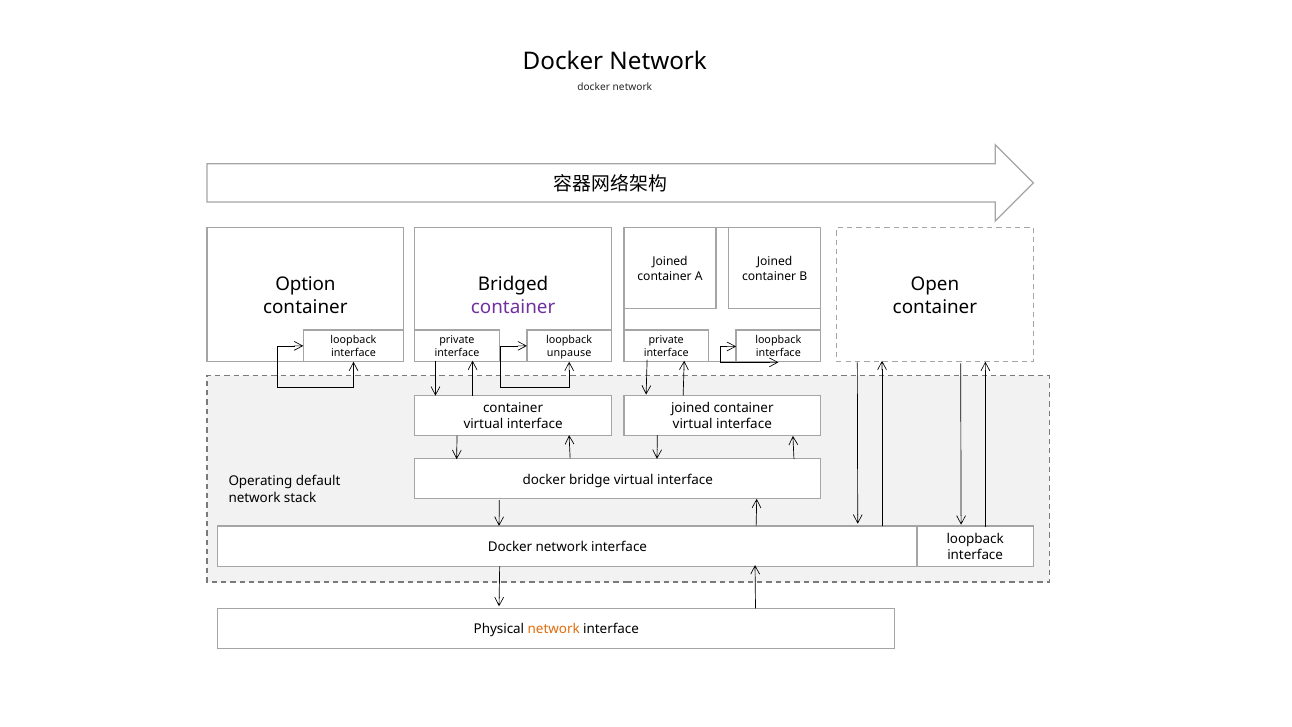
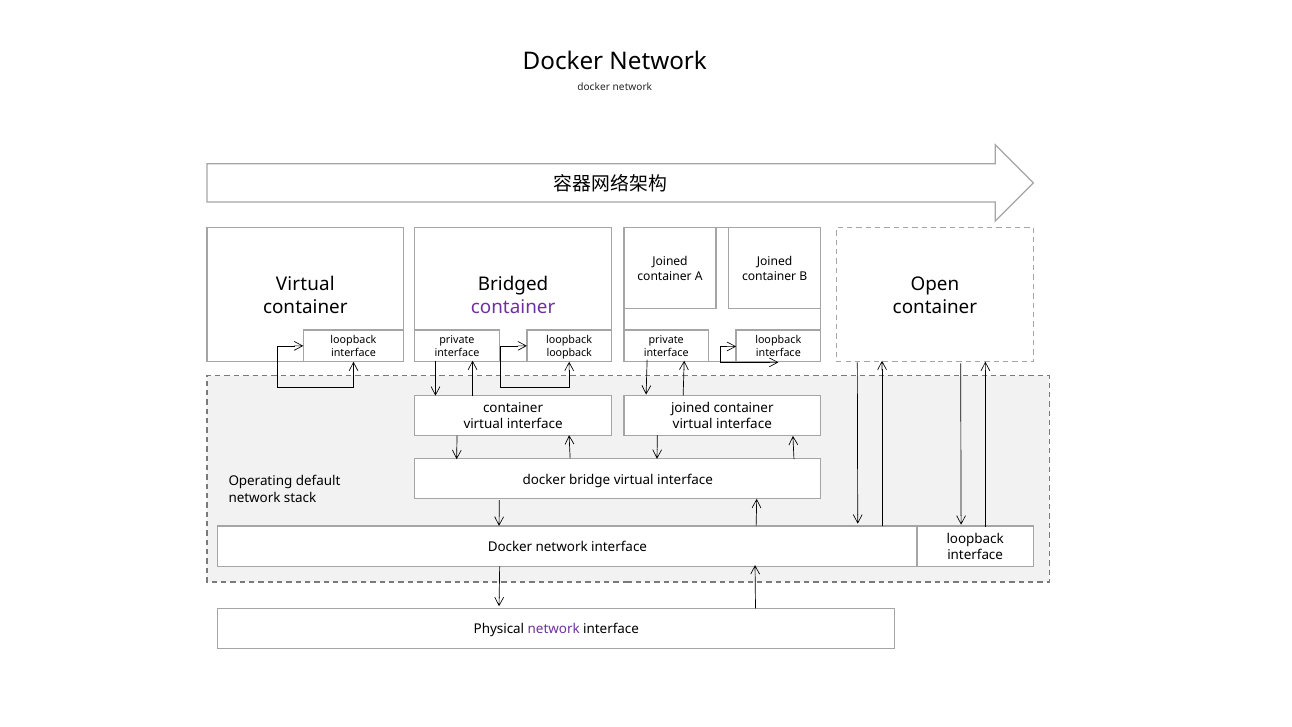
Option: Option -> Virtual (305, 284)
unpause: unpause -> loopback (569, 353)
network colour: orange -> purple (554, 629)
